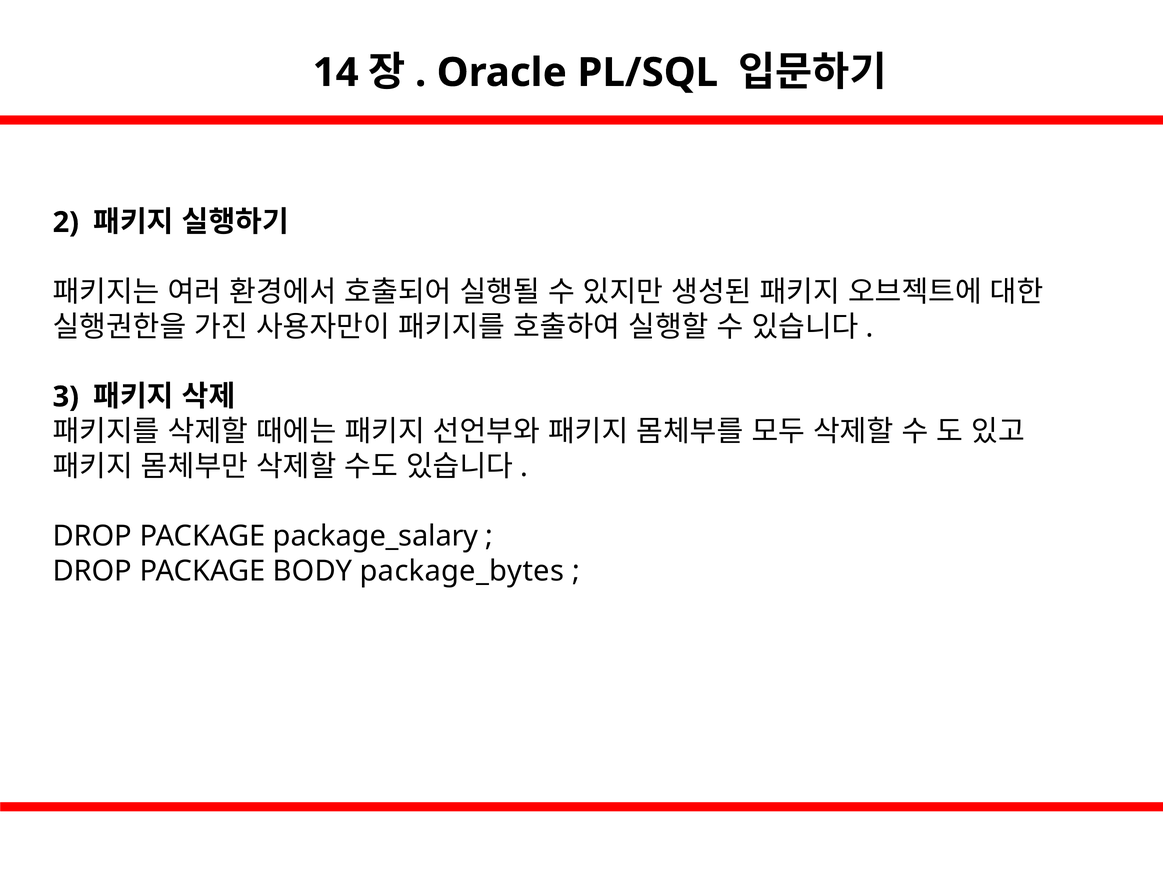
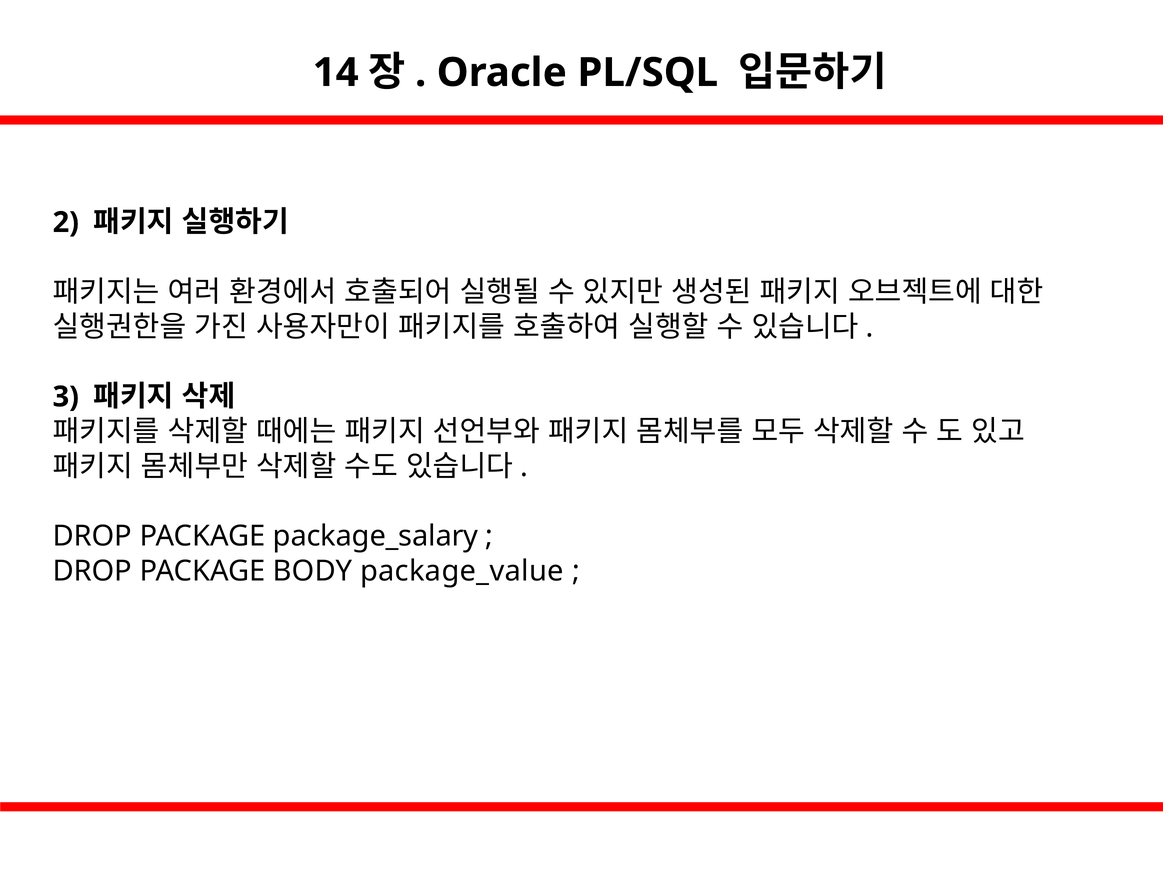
package_bytes: package_bytes -> package_value (462, 571)
